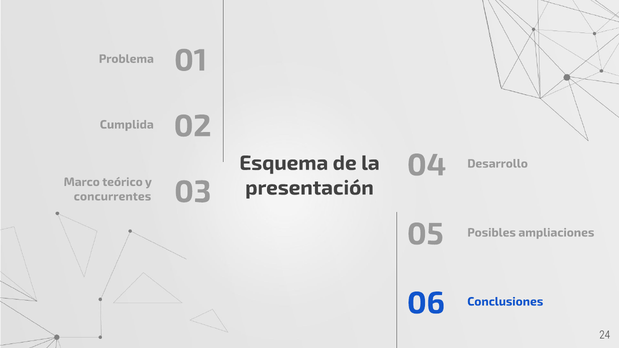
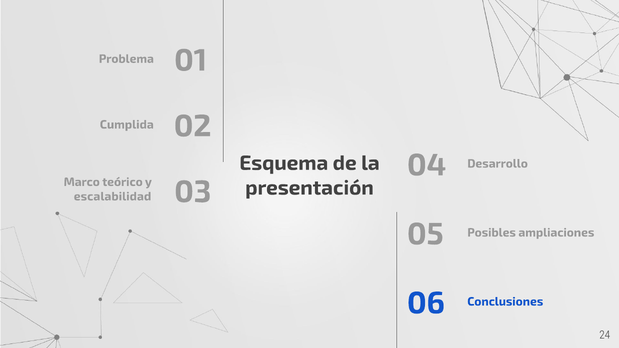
concurrentes: concurrentes -> escalabilidad (112, 196)
